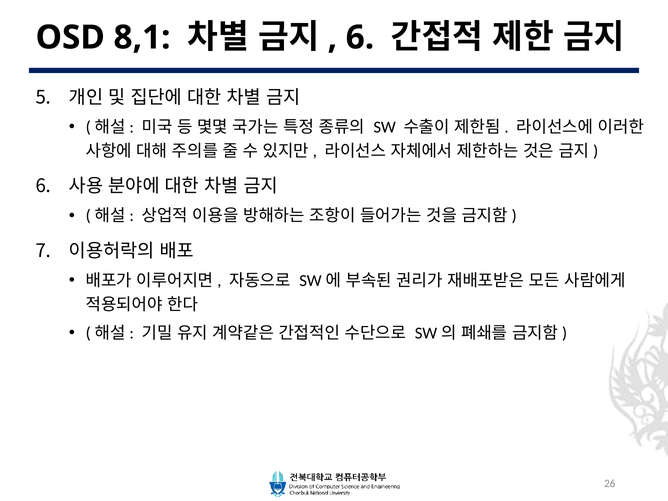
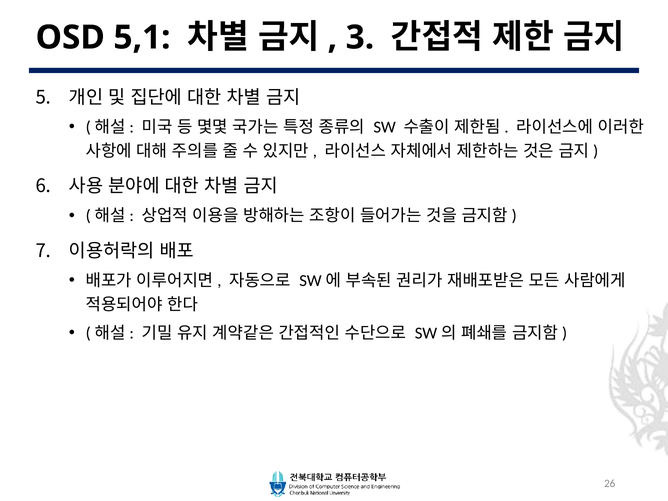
8,1: 8,1 -> 5,1 (142, 37)
6: 6 -> 3 (360, 37)
